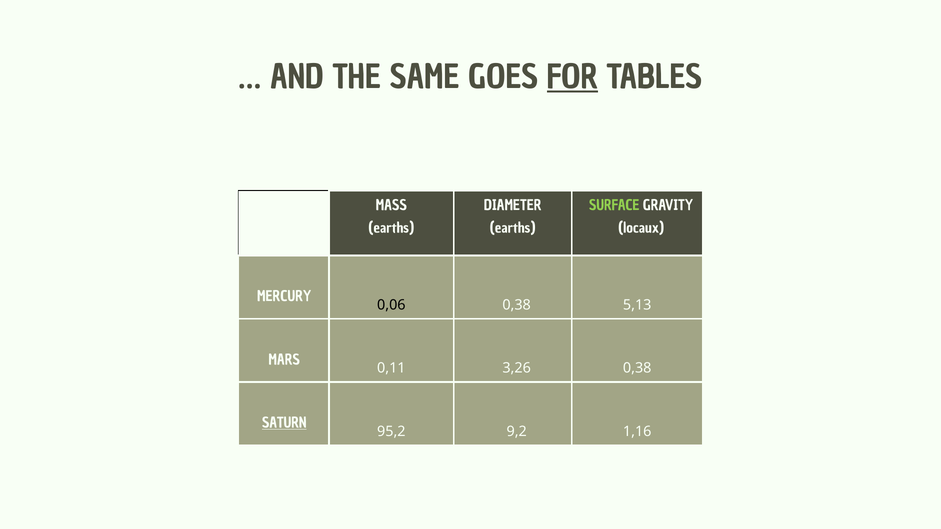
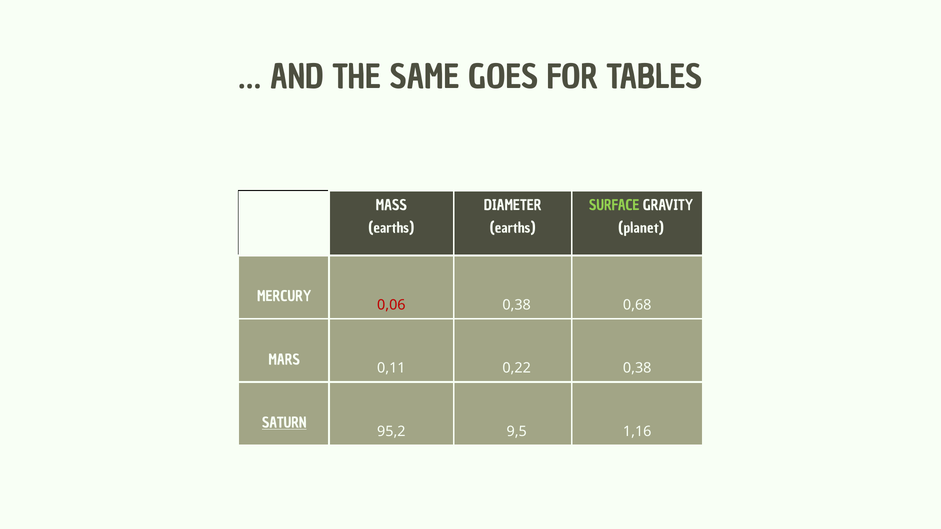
FOR underline: present -> none (573, 77)
locaux: locaux -> planet (641, 228)
0,06 colour: black -> red (391, 305)
5,13: 5,13 -> 0,68 (637, 305)
3,26: 3,26 -> 0,22 (517, 368)
9,2: 9,2 -> 9,5 (517, 432)
